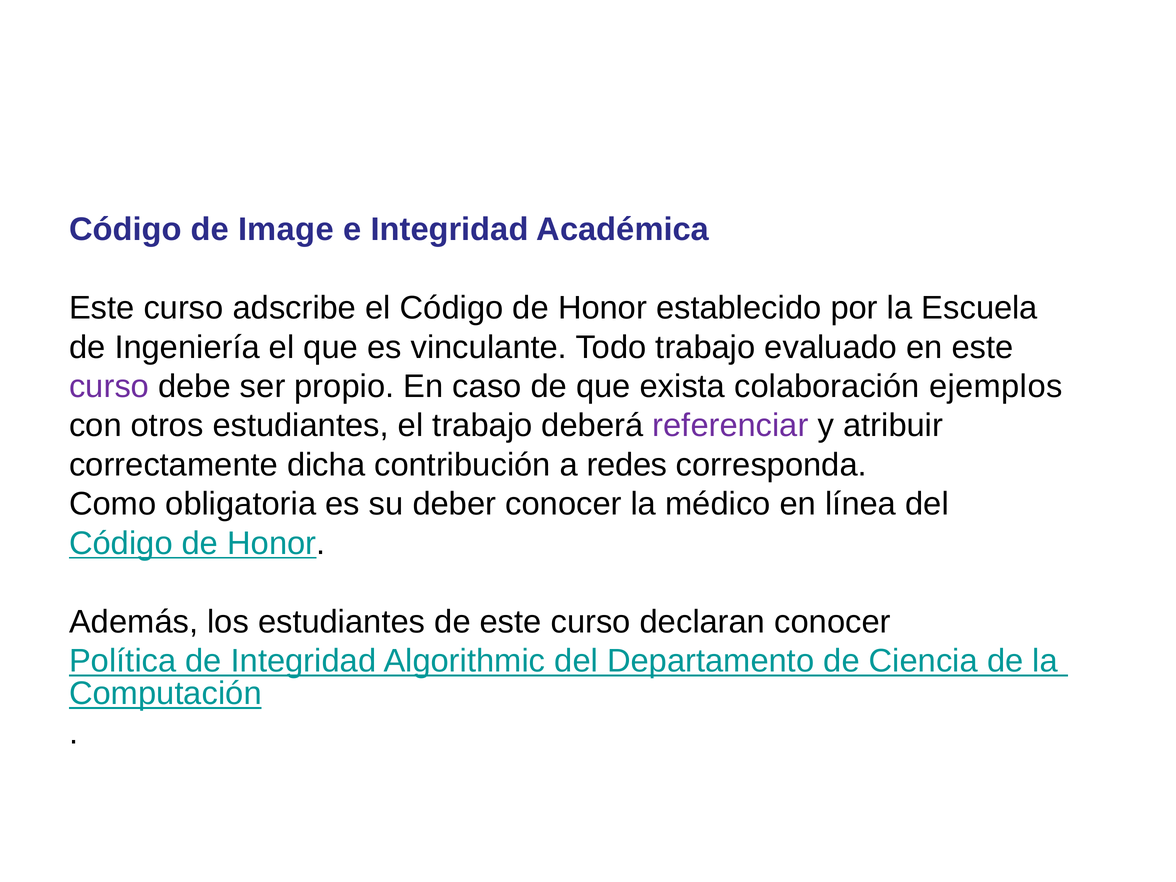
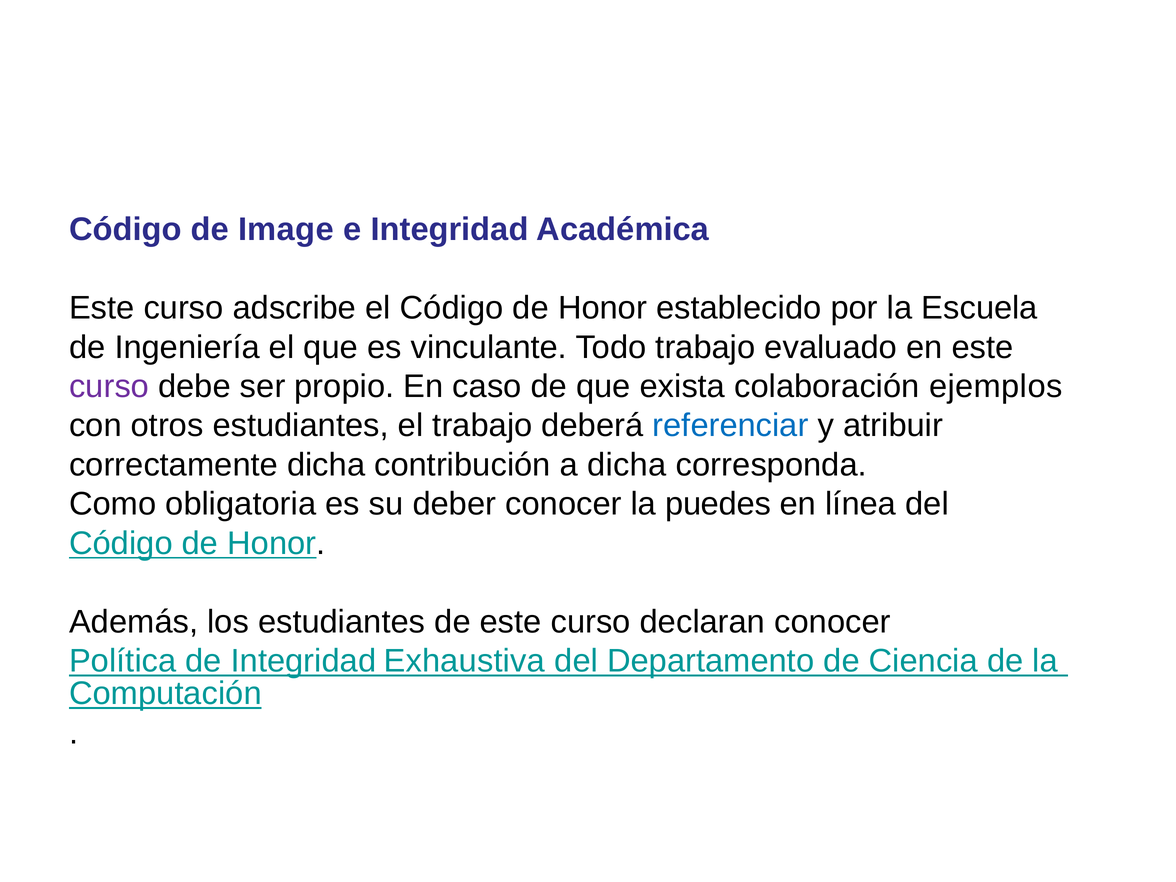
referenciar colour: purple -> blue (730, 426)
a redes: redes -> dicha (627, 465)
médico: médico -> puedes (718, 504)
Algorithmic: Algorithmic -> Exhaustiva (464, 661)
